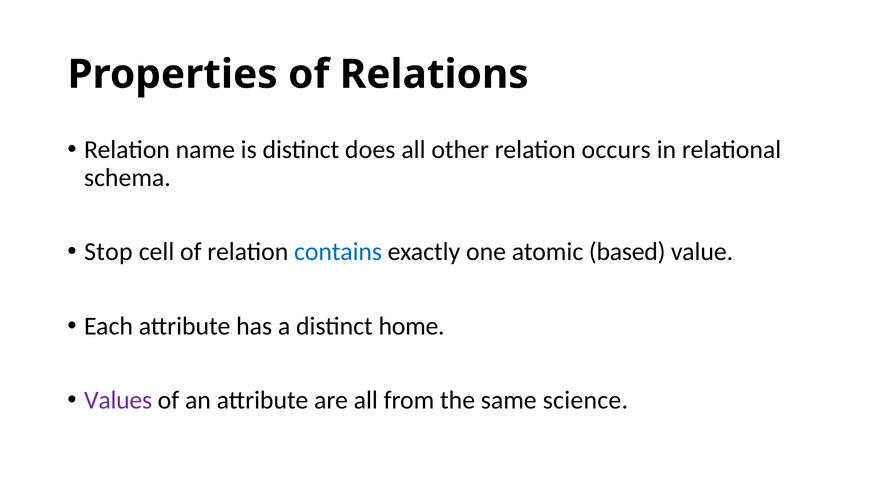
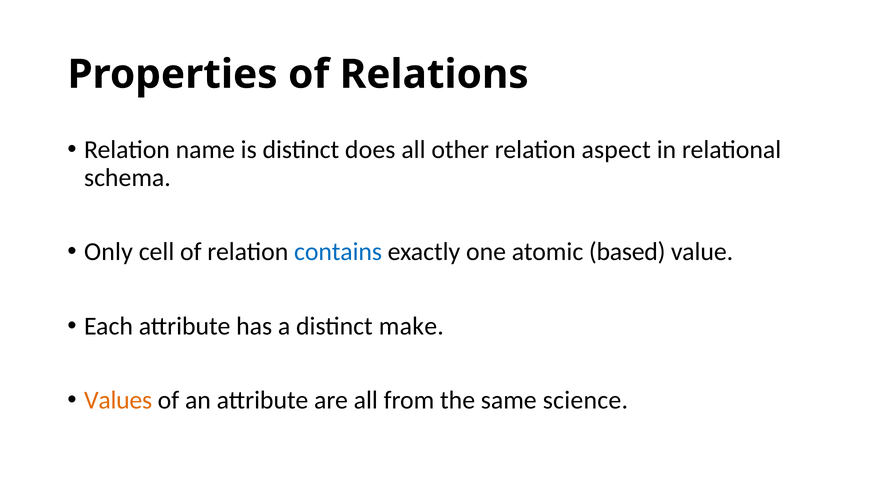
occurs: occurs -> aspect (616, 150)
Stop: Stop -> Only (108, 252)
home: home -> make (411, 326)
Values colour: purple -> orange (118, 400)
